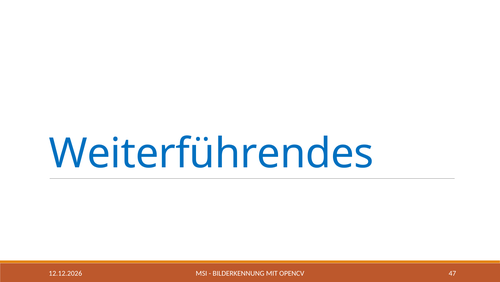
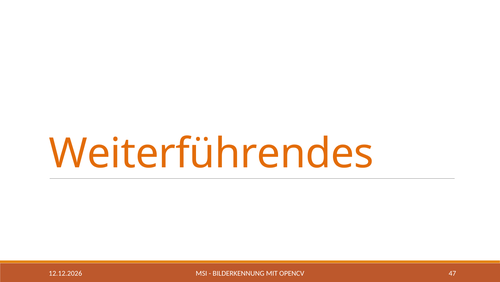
Weiterführendes colour: blue -> orange (211, 153)
